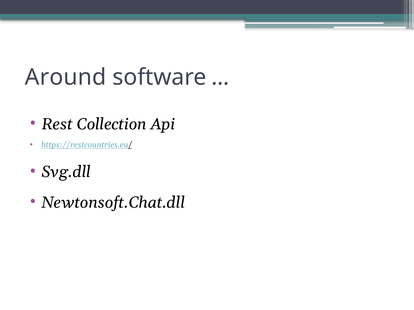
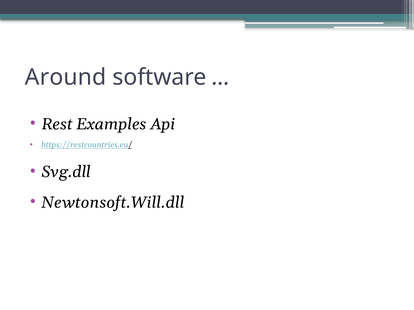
Collection: Collection -> Examples (112, 124)
Newtonsoft.Chat.dll: Newtonsoft.Chat.dll -> Newtonsoft.Will.dll (113, 203)
